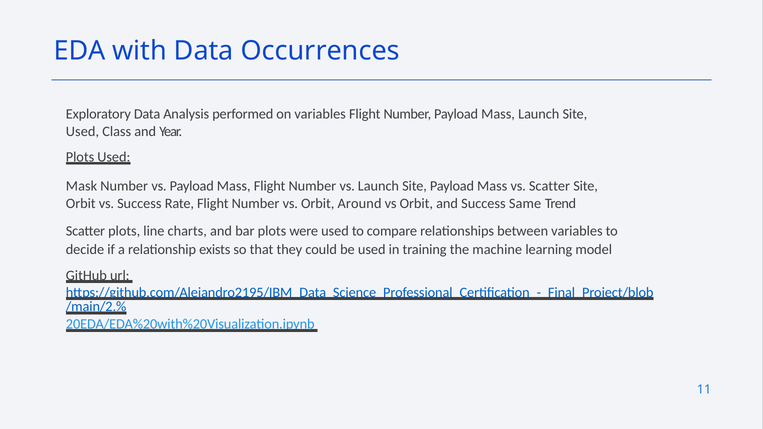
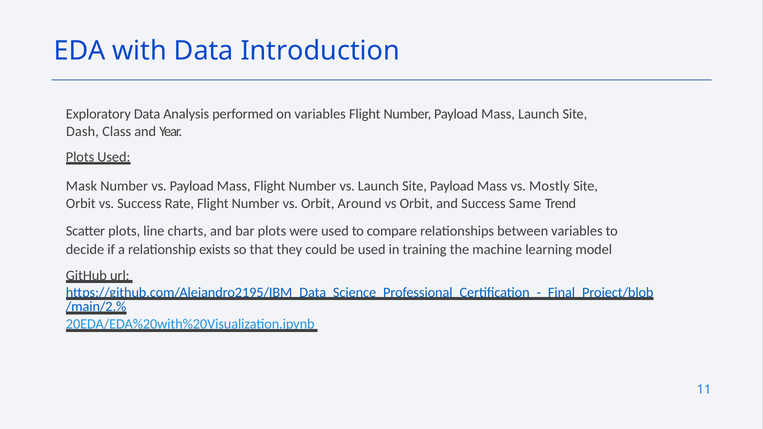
Occurrences: Occurrences -> Introduction (320, 51)
Used: Used -> Dash (82, 132)
vs Scatter: Scatter -> Mostly (549, 186)
